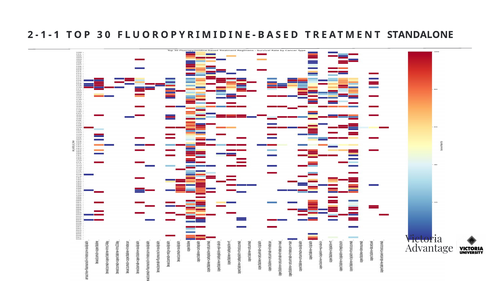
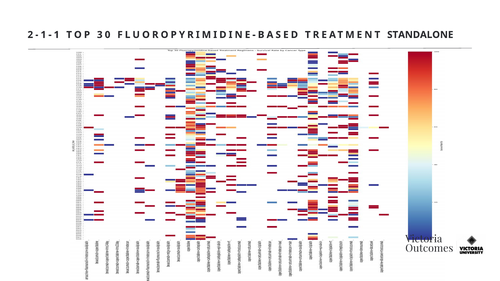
Advantage: Advantage -> Outcomes (429, 249)
